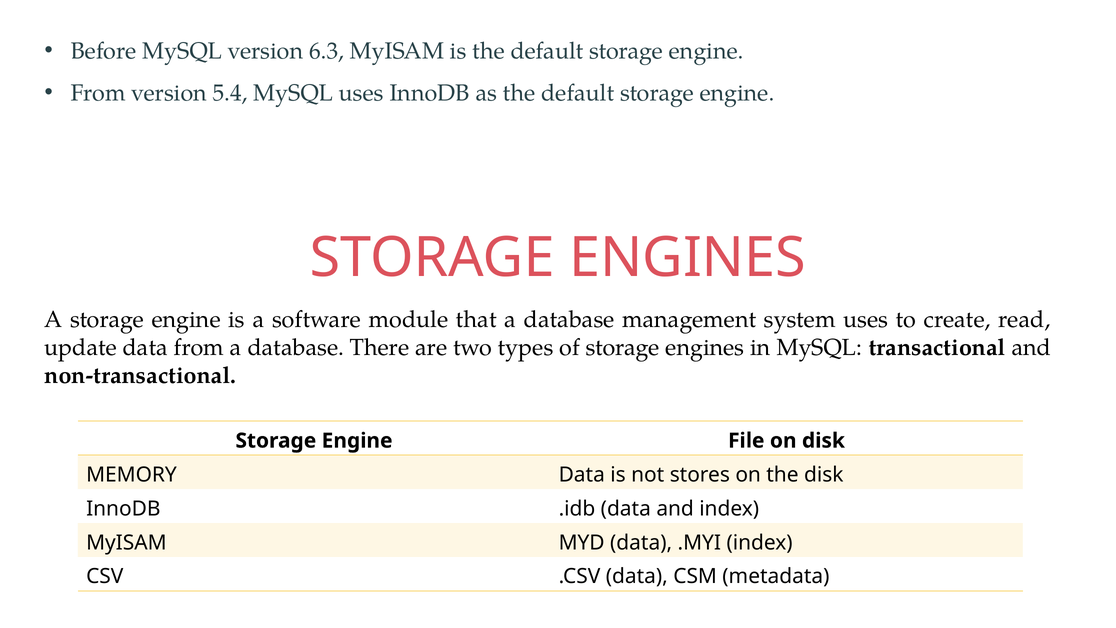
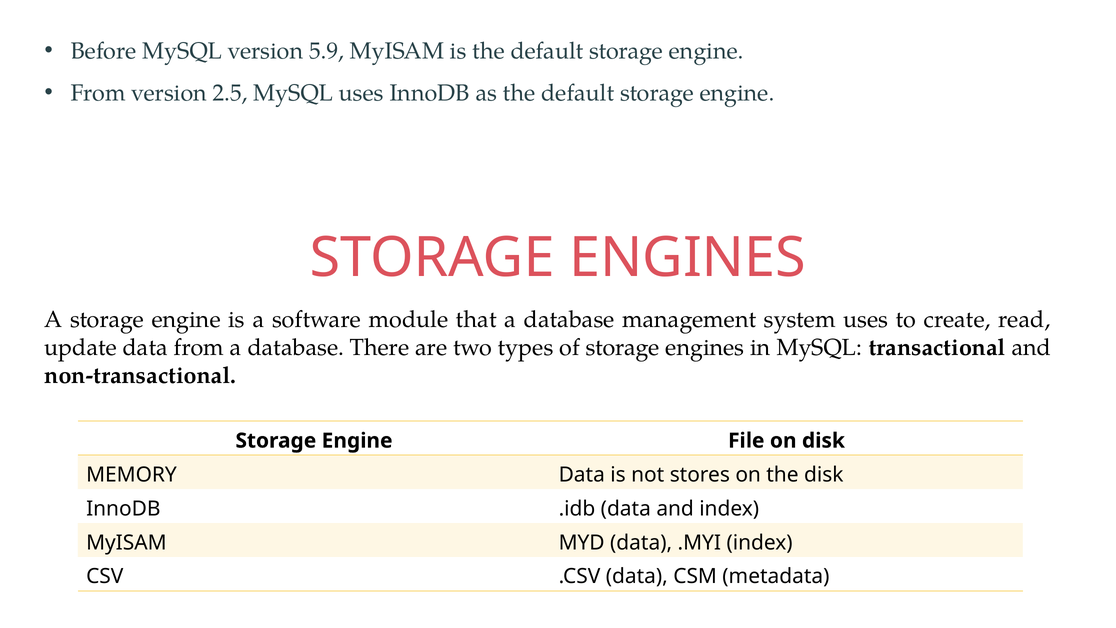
6.3: 6.3 -> 5.9 (327, 51)
5.4: 5.4 -> 2.5 (230, 93)
